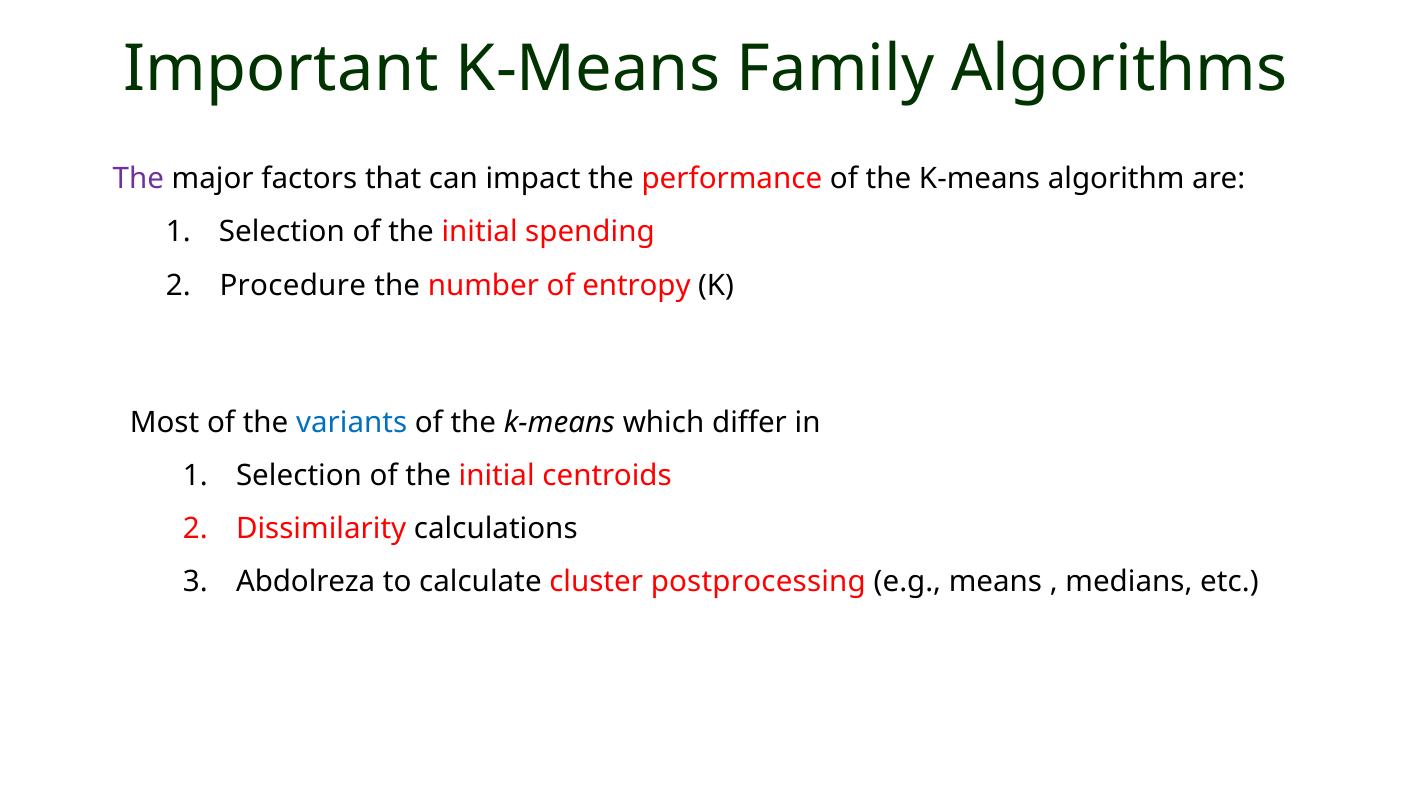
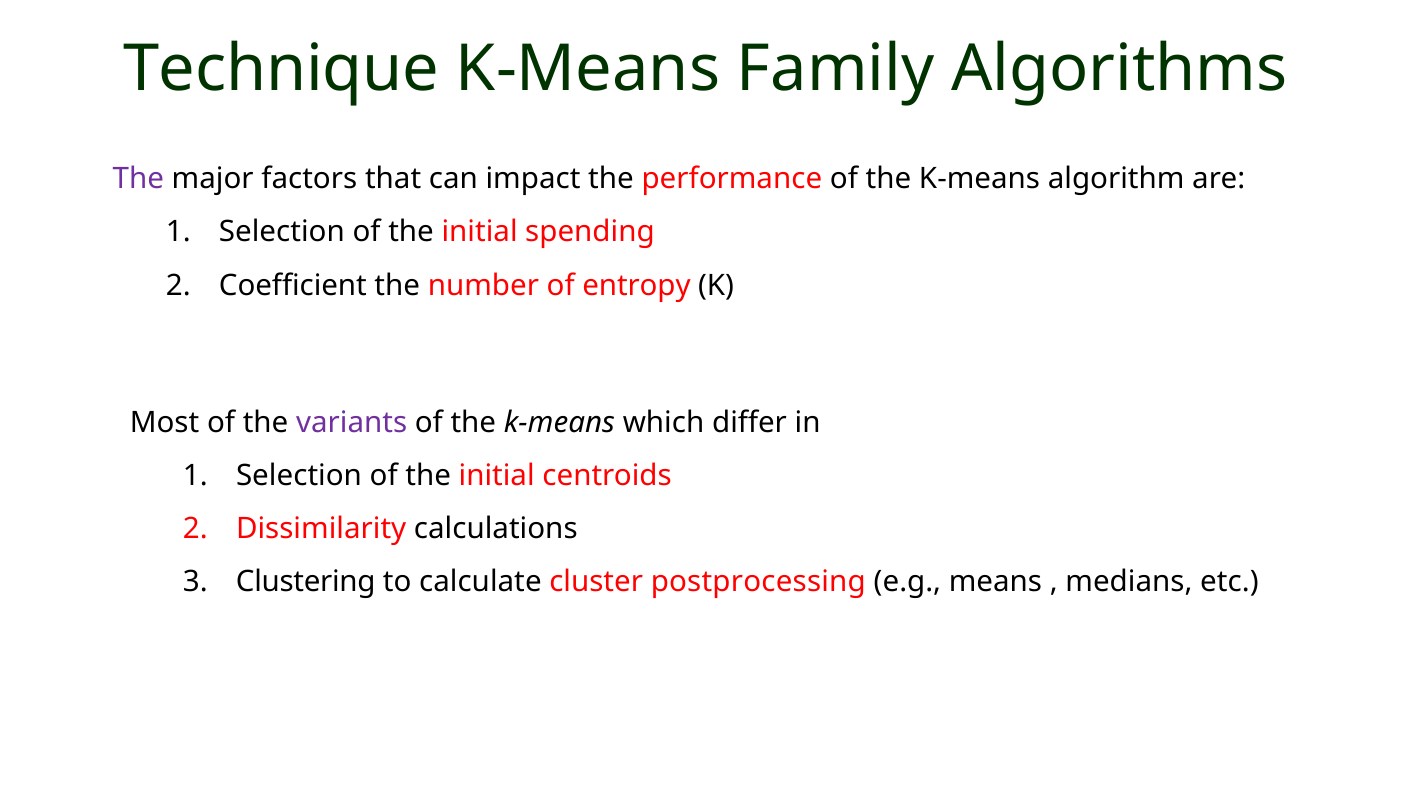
Important: Important -> Technique (281, 69)
Procedure: Procedure -> Coefficient (293, 285)
variants colour: blue -> purple (352, 422)
Abdolreza: Abdolreza -> Clustering (306, 582)
